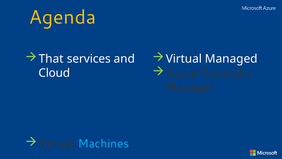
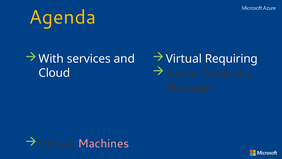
That: That -> With (51, 59)
Managed: Managed -> Requiring (231, 59)
Machines colour: light blue -> pink (104, 143)
